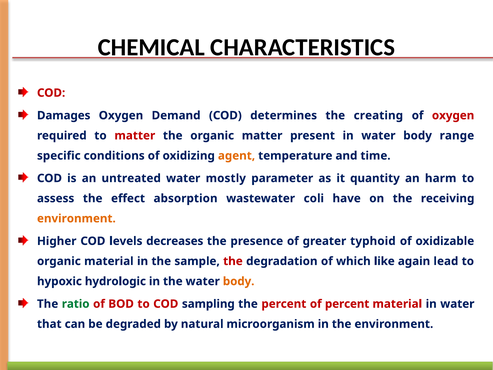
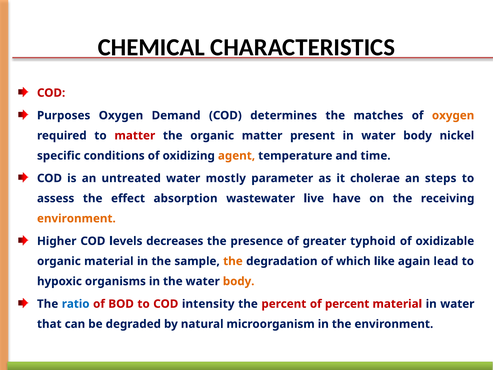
Damages: Damages -> Purposes (64, 115)
creating: creating -> matches (378, 115)
oxygen colour: red -> orange (453, 115)
range: range -> nickel (457, 135)
quantity: quantity -> cholerae (375, 178)
harm: harm -> steps (441, 178)
coli: coli -> live (314, 198)
the colour: red -> orange (233, 261)
hydrologic: hydrologic -> organisms (115, 281)
ratio colour: green -> blue (76, 304)
sampling: sampling -> intensity (208, 304)
